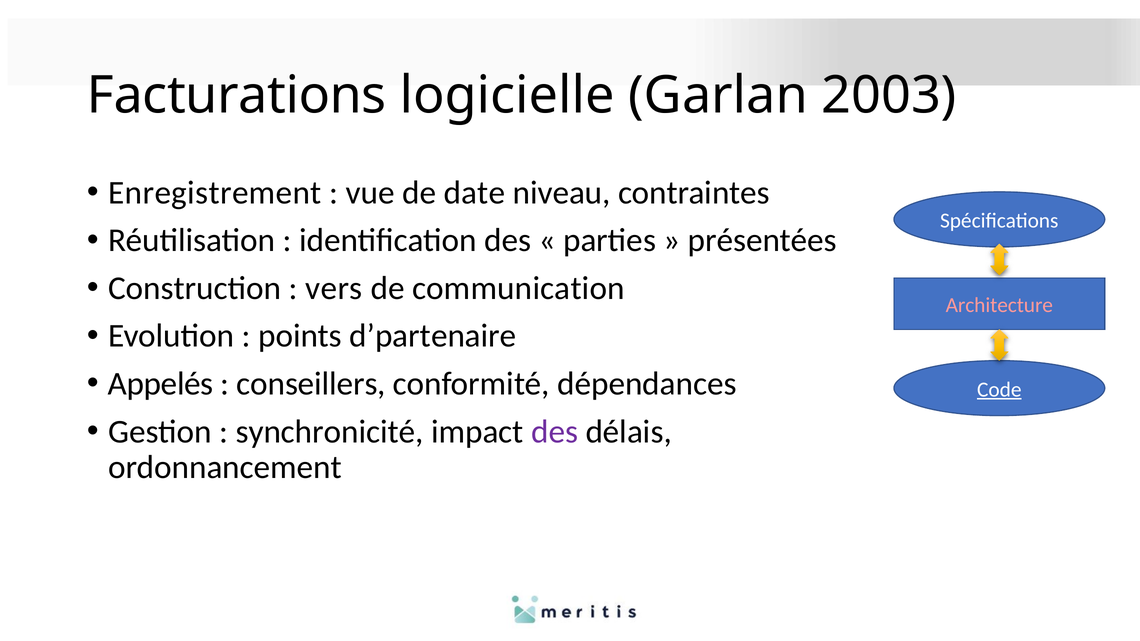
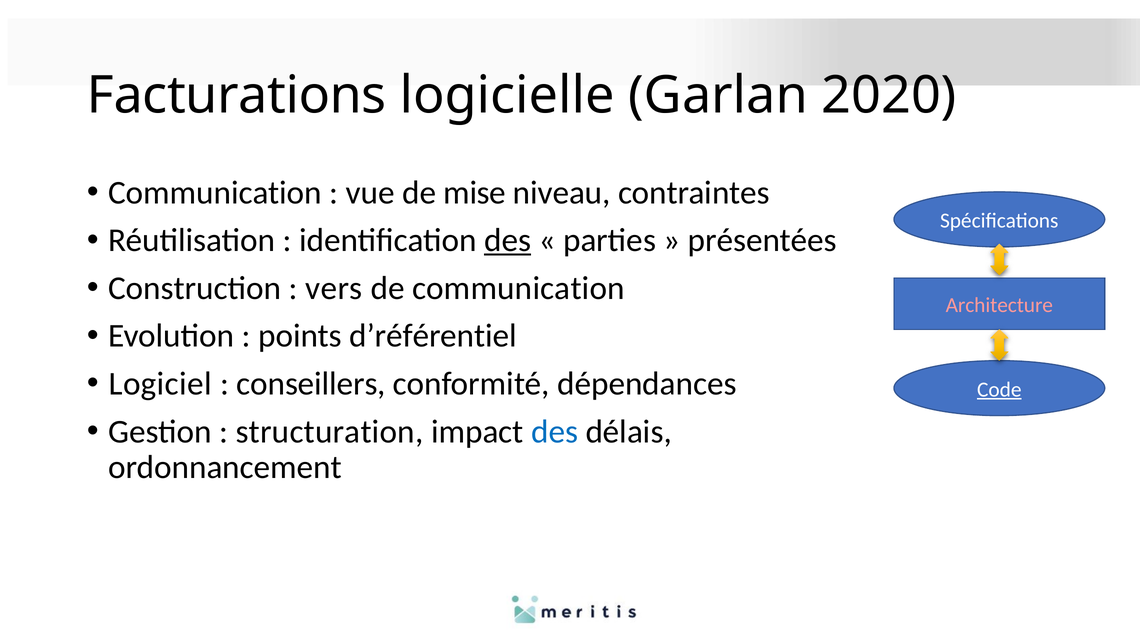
2003: 2003 -> 2020 (889, 96)
Enregistrement: Enregistrement -> Communication (215, 193)
date: date -> mise (475, 193)
des underline: none -> present (508, 241)
d’partenaire: d’partenaire -> d’référentiel (433, 336)
Appelés: Appelés -> Logiciel (160, 384)
synchronicité: synchronicité -> structuration (329, 432)
des colour: purple -> blue (555, 432)
